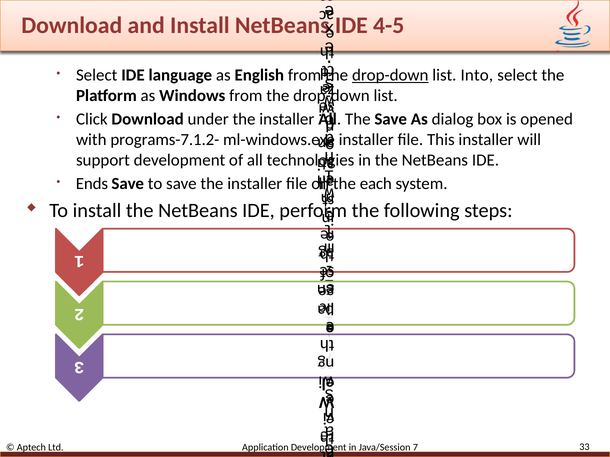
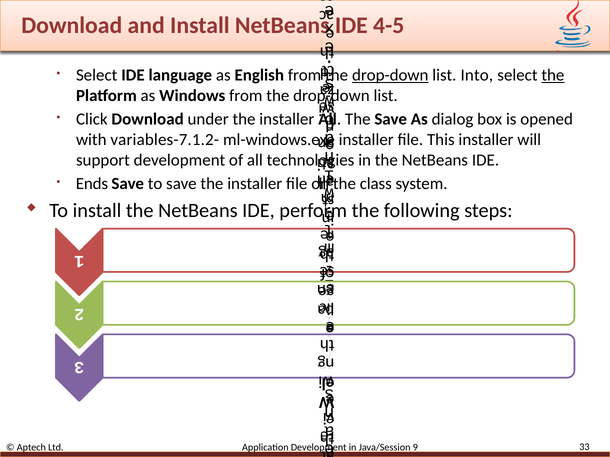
the underline: none -> present (553, 75)
programs-7.1.2-: programs-7.1.2- -> variables-7.1.2- (165, 140)
each: each -> class (376, 184)
Java/Session 7: 7 -> 9 (415, 448)
